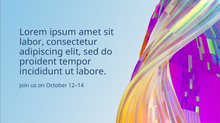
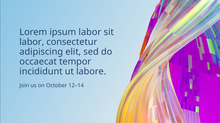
ipsum amet: amet -> labor (90, 32)
proident: proident -> occaecat (38, 62)
